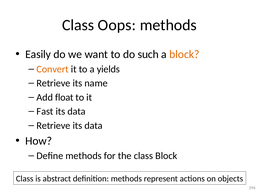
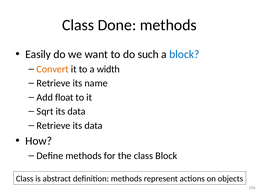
Oops: Oops -> Done (117, 25)
block colour: orange -> blue (184, 54)
yields: yields -> width (108, 69)
Fast: Fast -> Sqrt (45, 112)
